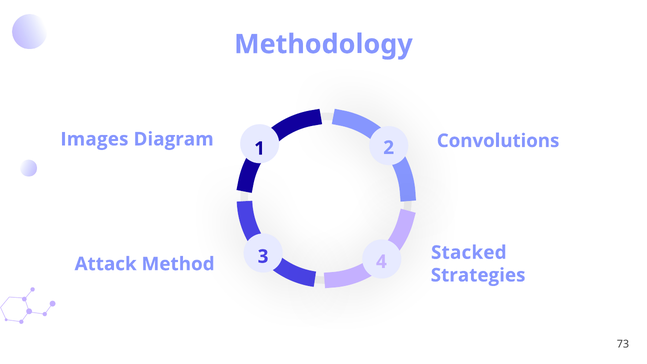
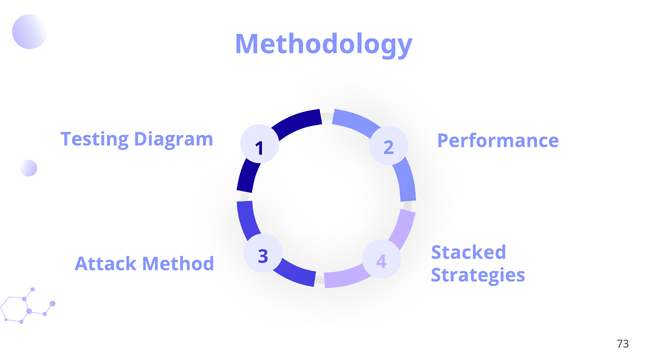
Images: Images -> Testing (94, 139)
Convolutions: Convolutions -> Performance (498, 141)
